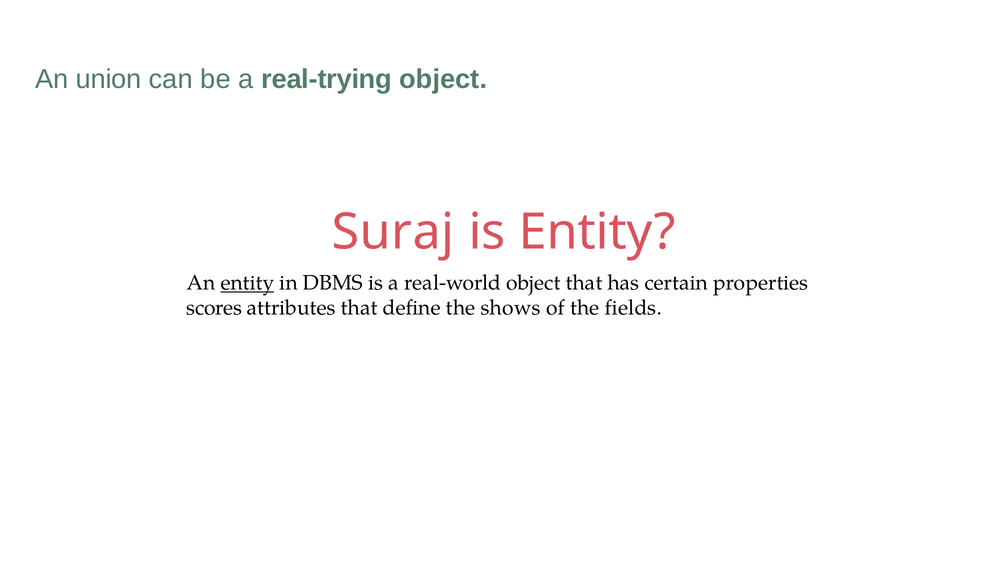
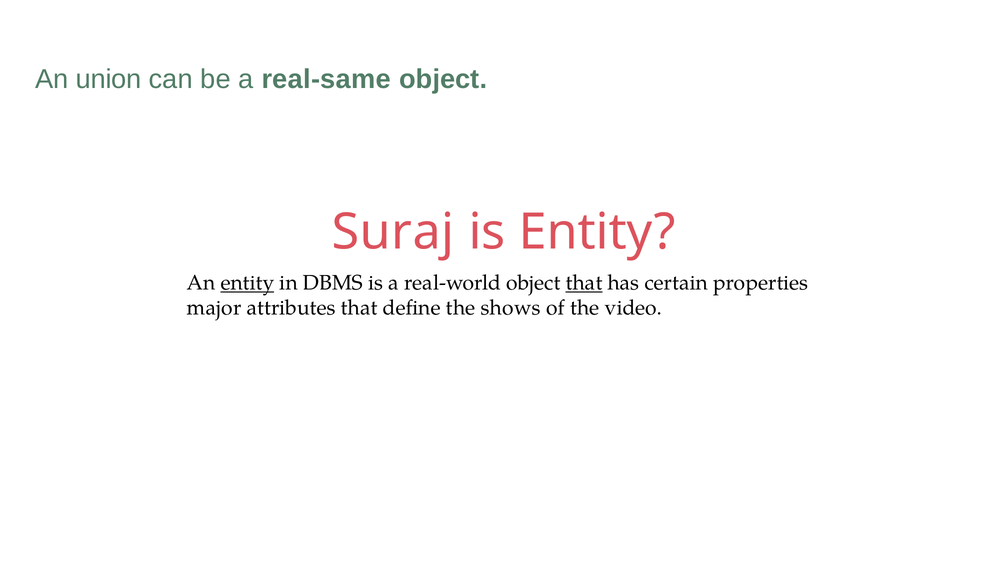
real-trying: real-trying -> real-same (326, 79)
that underline: none -> present (584, 283)
scores: scores -> major (214, 308)
fields: fields -> video (633, 308)
